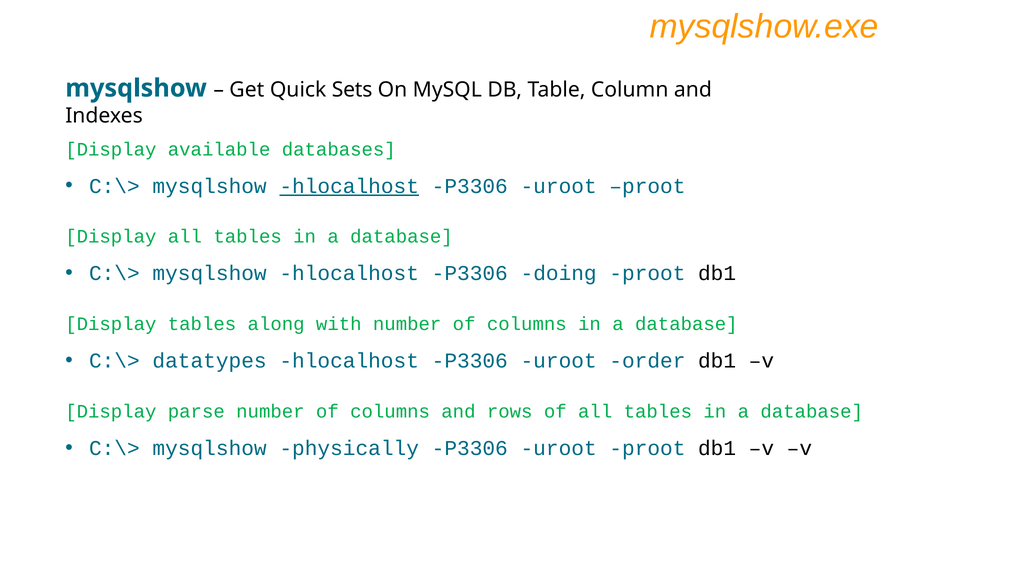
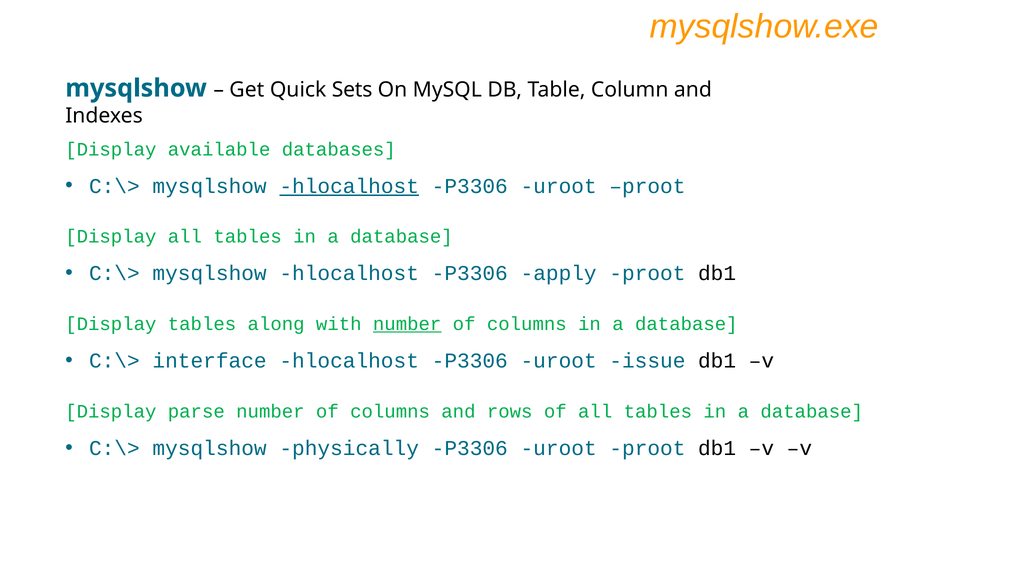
doing: doing -> apply (559, 273)
number underline: none -> present (407, 324)
datatypes: datatypes -> interface (210, 361)
order: order -> issue (647, 361)
